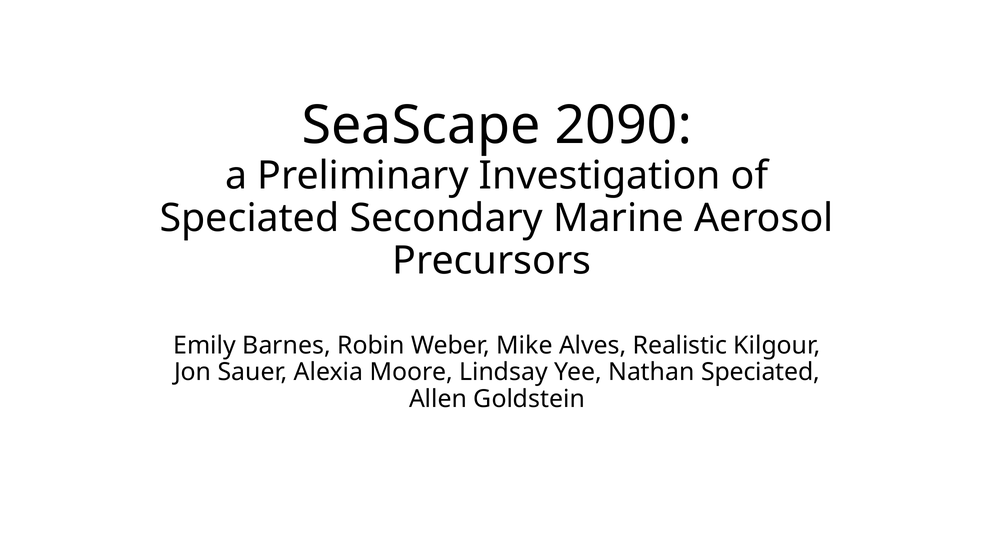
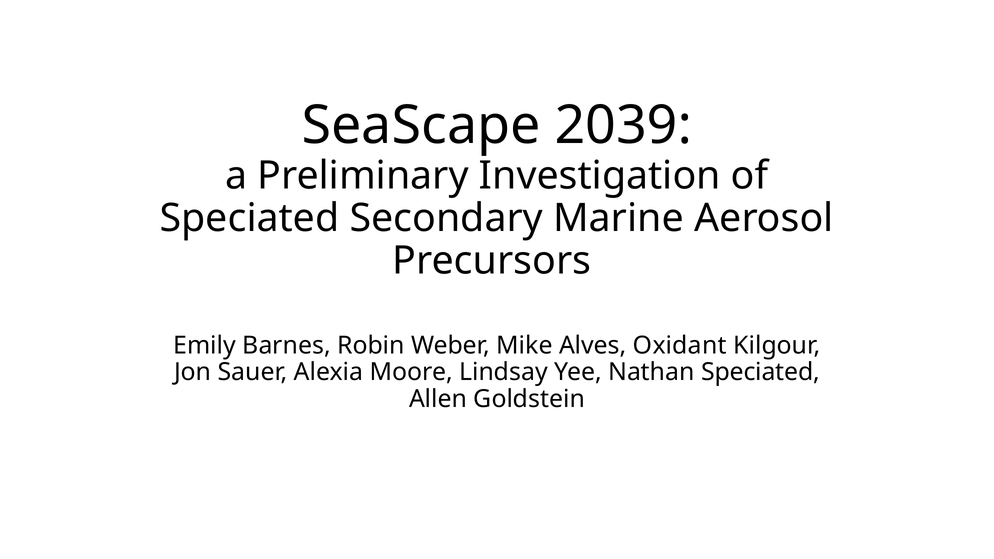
2090: 2090 -> 2039 (623, 126)
Realistic: Realistic -> Oxidant (680, 345)
